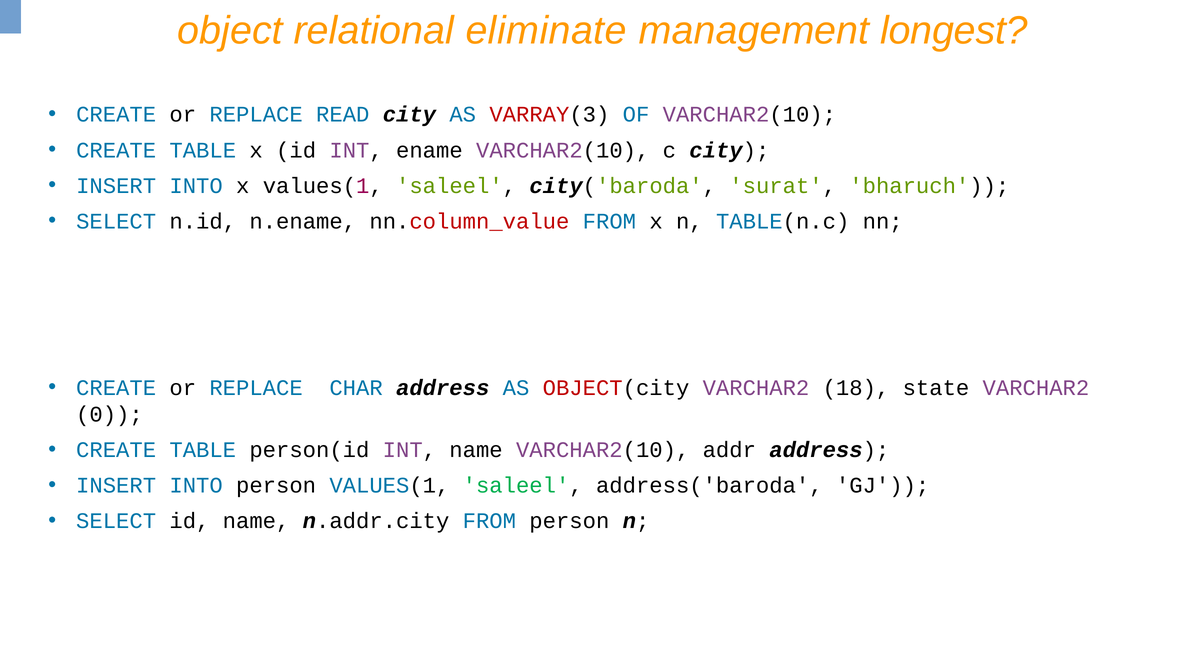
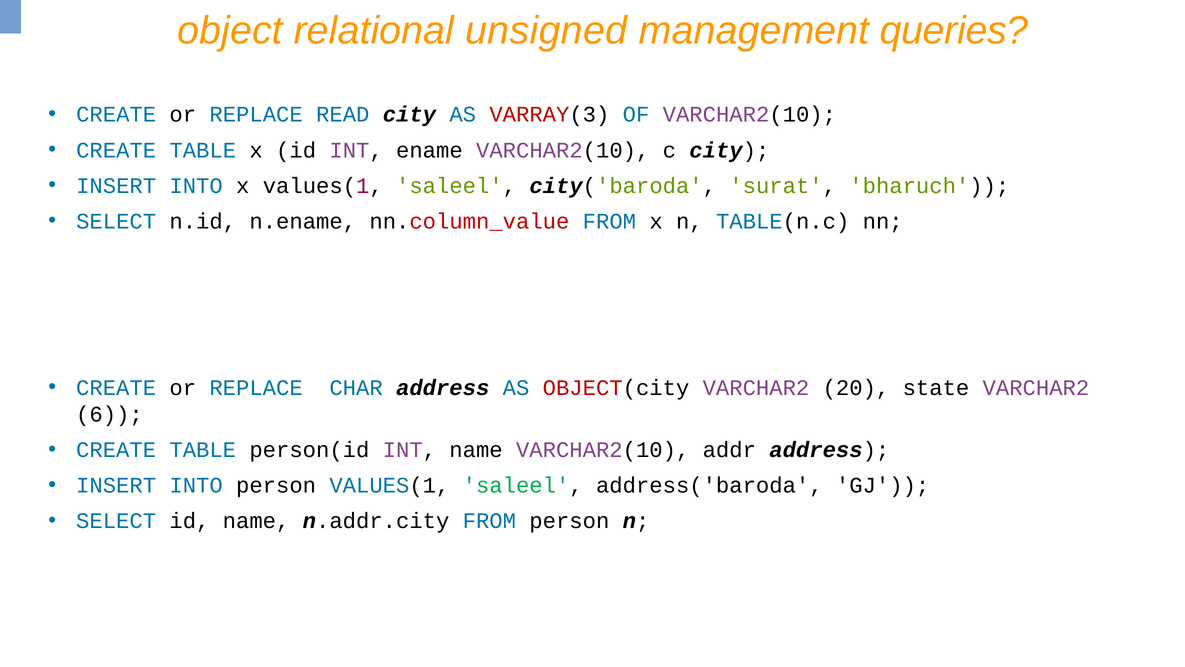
eliminate: eliminate -> unsigned (546, 31)
longest: longest -> queries (954, 31)
18: 18 -> 20 (856, 387)
0: 0 -> 6 (109, 414)
